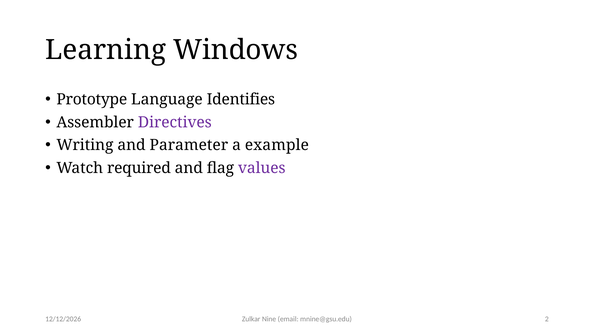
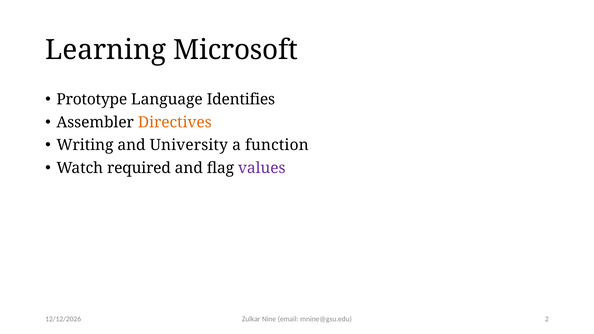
Windows: Windows -> Microsoft (236, 50)
Directives colour: purple -> orange (175, 122)
Parameter: Parameter -> University (189, 145)
example: example -> function (277, 145)
